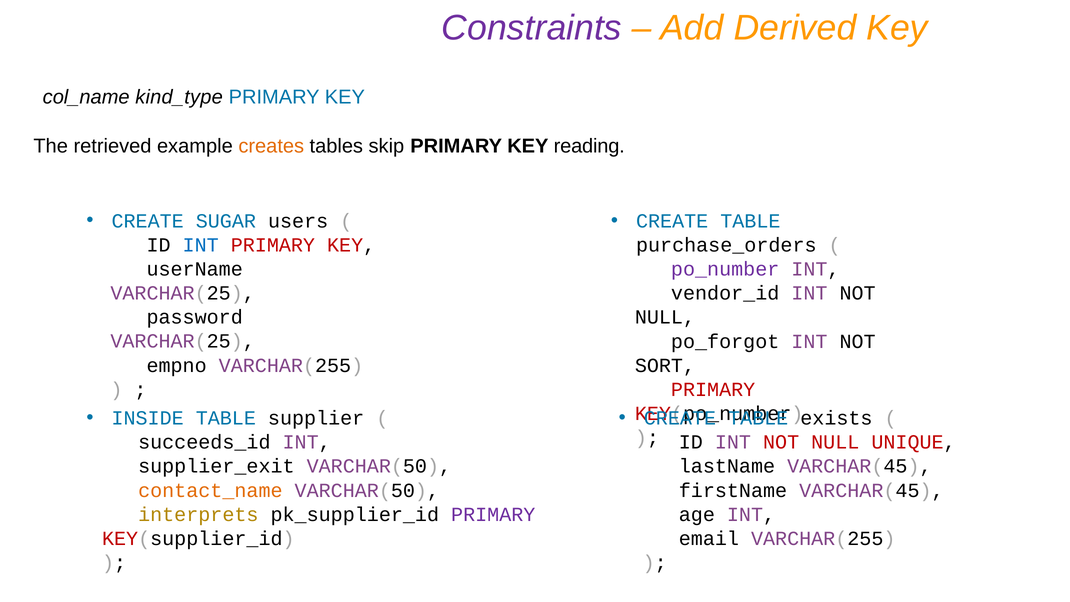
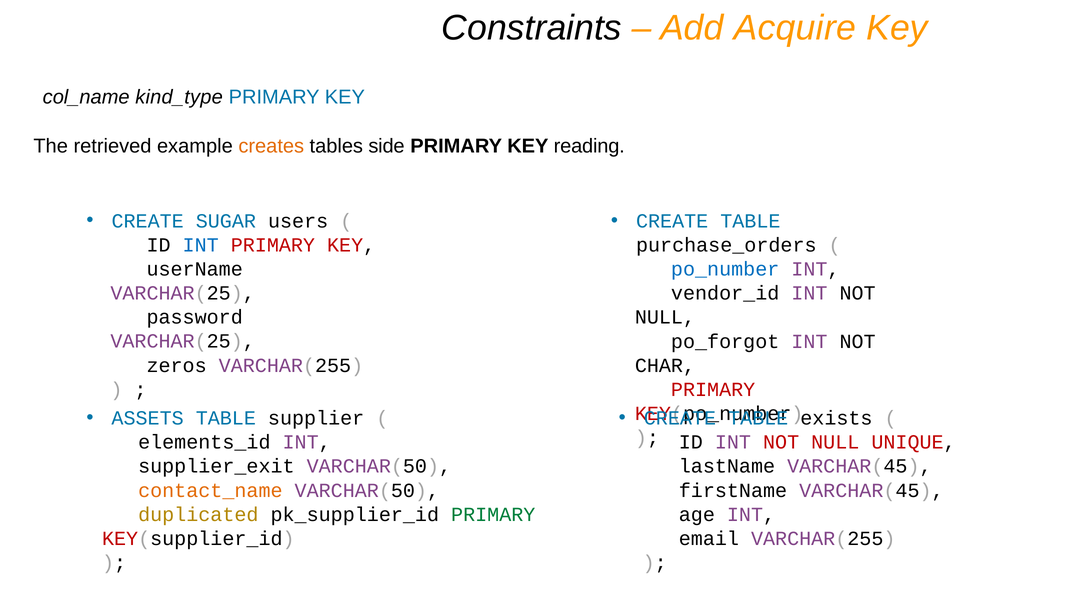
Constraints colour: purple -> black (532, 28)
Derived: Derived -> Acquire (795, 28)
skip: skip -> side (387, 146)
po_number colour: purple -> blue (725, 269)
empno: empno -> zeros (177, 365)
SORT: SORT -> CHAR (665, 365)
INSIDE: INSIDE -> ASSETS (148, 418)
succeeds_id: succeeds_id -> elements_id (204, 442)
interprets: interprets -> duplicated (198, 514)
PRIMARY colour: purple -> green (493, 514)
